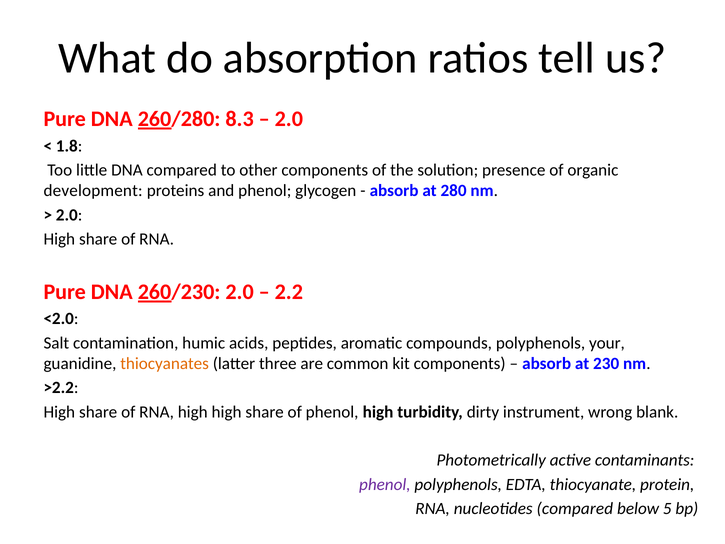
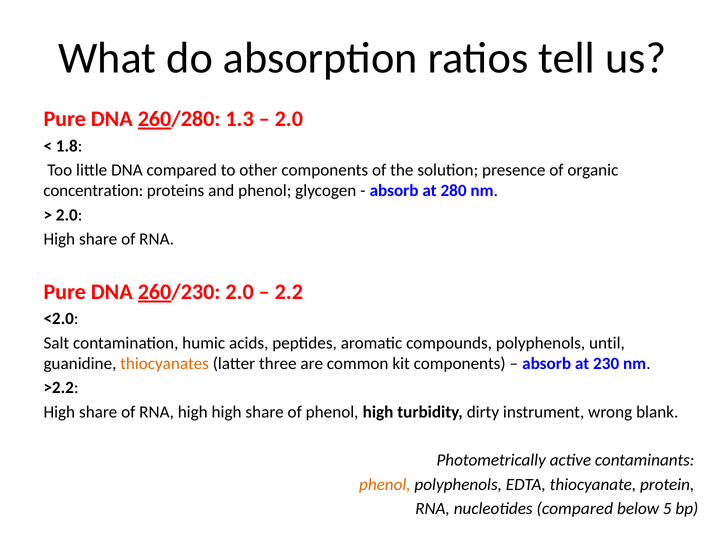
8.3: 8.3 -> 1.3 (240, 119)
development: development -> concentration (93, 191)
your: your -> until (607, 343)
phenol colour: purple -> orange (385, 484)
